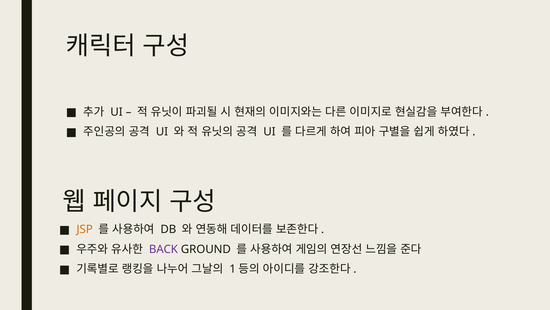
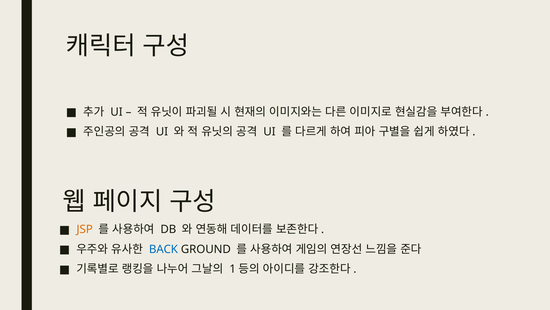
BACK colour: purple -> blue (163, 249)
